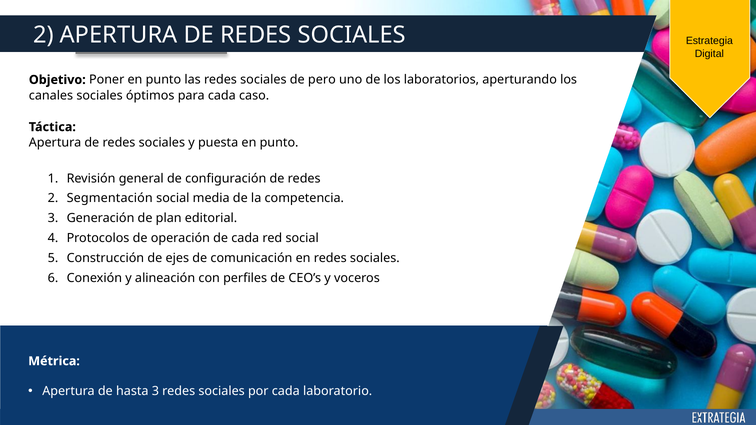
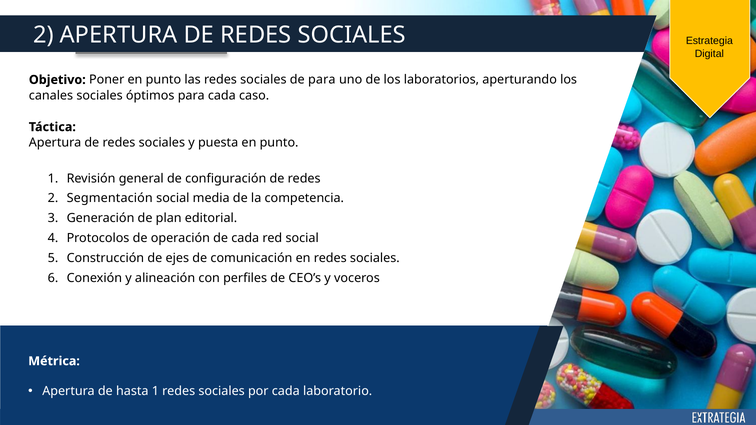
de pero: pero -> para (322, 80)
hasta 3: 3 -> 1 (155, 392)
